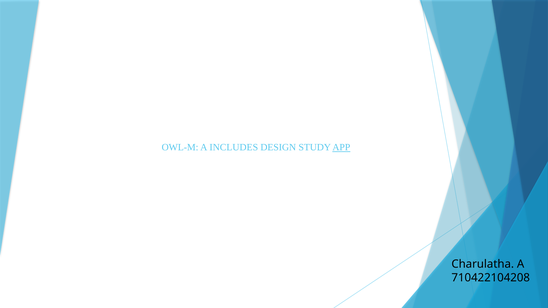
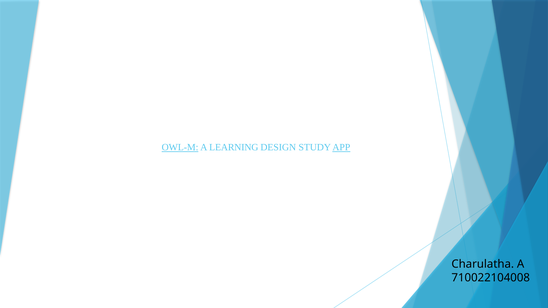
OWL-M underline: none -> present (180, 147)
INCLUDES: INCLUDES -> LEARNING (234, 147)
710422104208: 710422104208 -> 710022104008 (491, 278)
